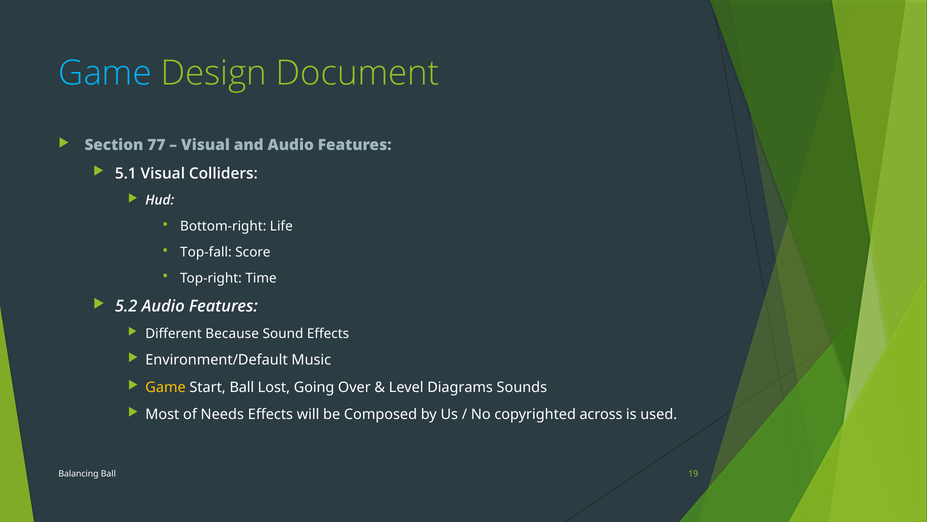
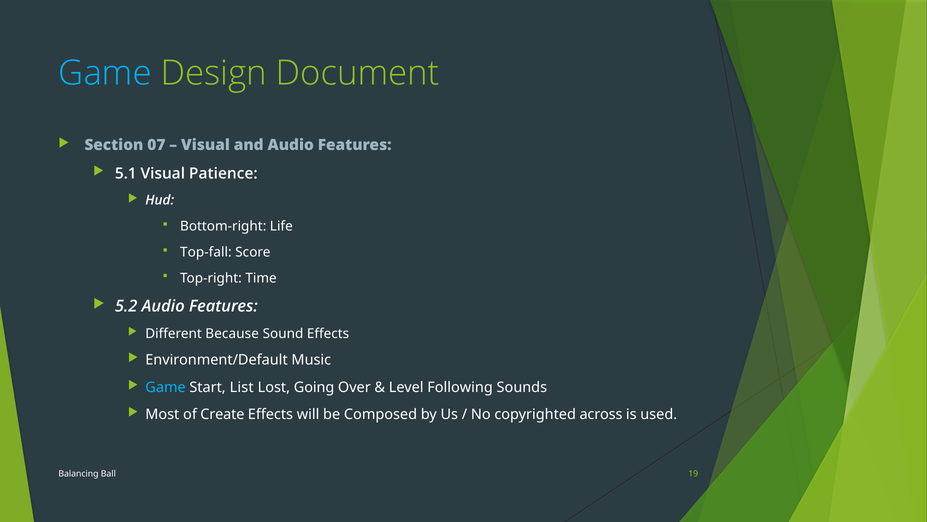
77: 77 -> 07 (156, 145)
Colliders: Colliders -> Patience (223, 173)
Game colour: yellow -> light blue (166, 387)
Start Ball: Ball -> List (242, 387)
Diagrams: Diagrams -> Following (460, 387)
Needs: Needs -> Create (222, 414)
